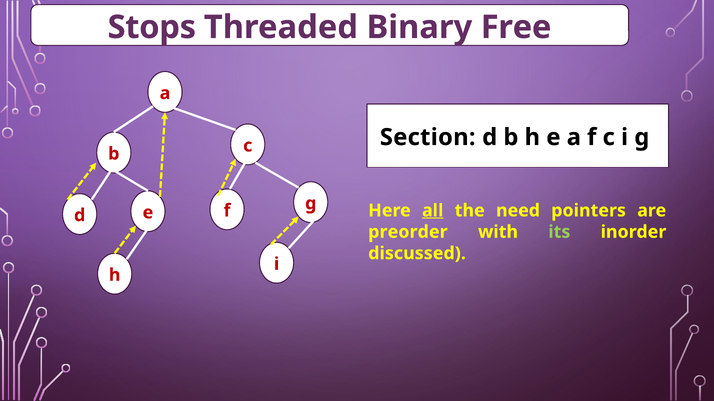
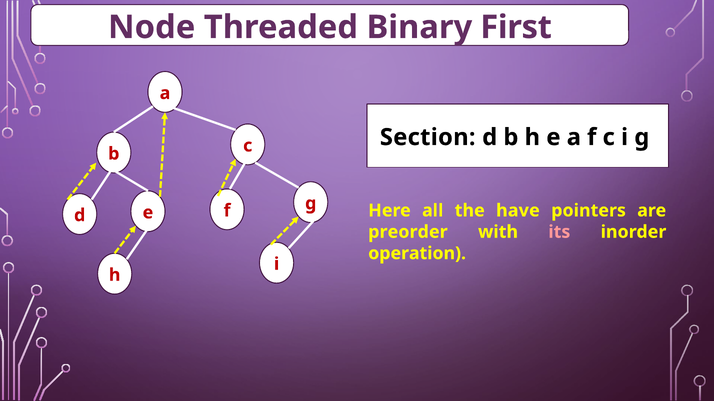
Stops: Stops -> Node (152, 27)
Free: Free -> First (516, 27)
all underline: present -> none (433, 211)
need: need -> have (518, 211)
its colour: light green -> pink (559, 232)
discussed: discussed -> operation (417, 254)
